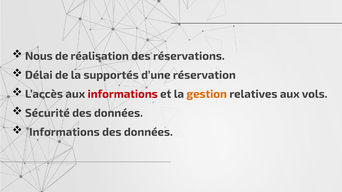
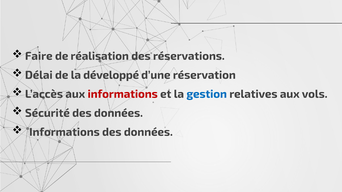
Nous: Nous -> Faire (39, 56)
supportés: supportés -> développé (111, 75)
gestion colour: orange -> blue (207, 94)
